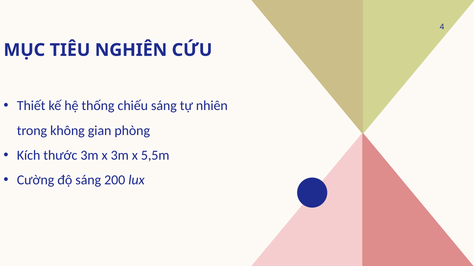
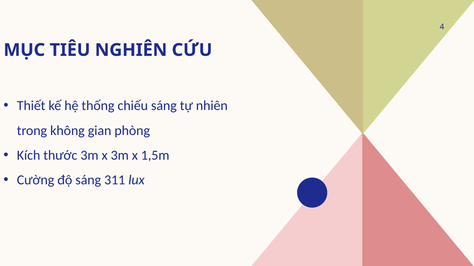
5,5m: 5,5m -> 1,5m (155, 156)
200: 200 -> 311 (115, 180)
